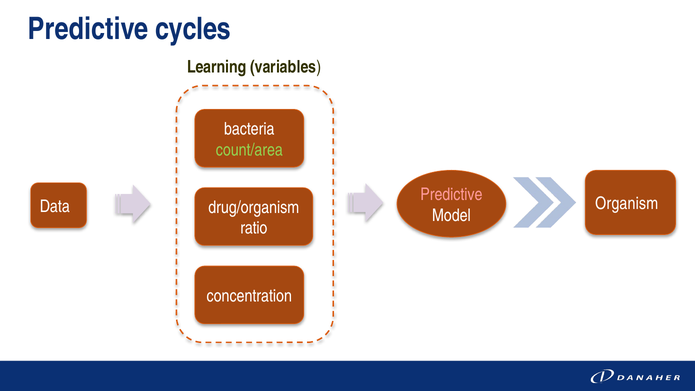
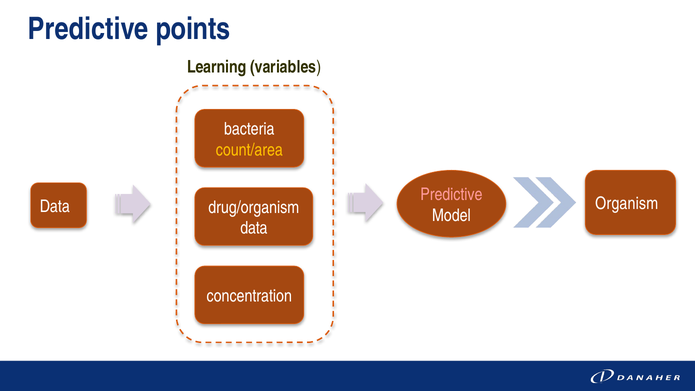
cycles: cycles -> points (193, 29)
count/area colour: light green -> yellow (249, 150)
ratio: ratio -> data (254, 228)
